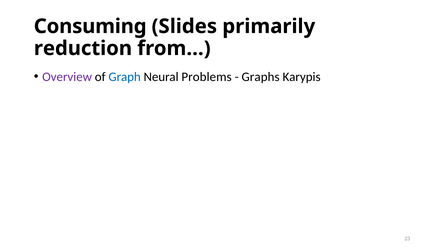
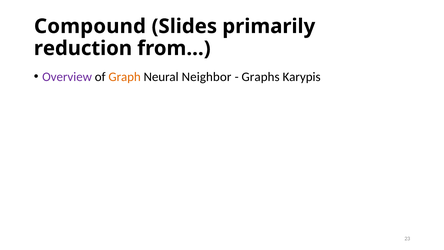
Consuming: Consuming -> Compound (90, 26)
Graph colour: blue -> orange (125, 77)
Problems: Problems -> Neighbor (207, 77)
